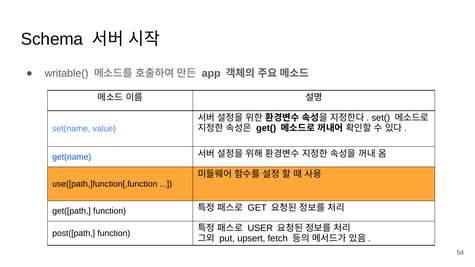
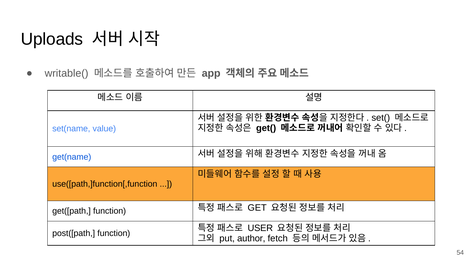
Schema: Schema -> Uploads (52, 39)
upsert: upsert -> author (251, 239)
